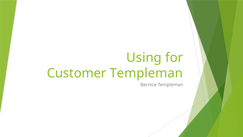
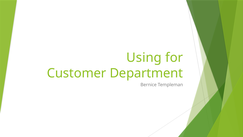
Customer Templeman: Templeman -> Department (146, 73)
